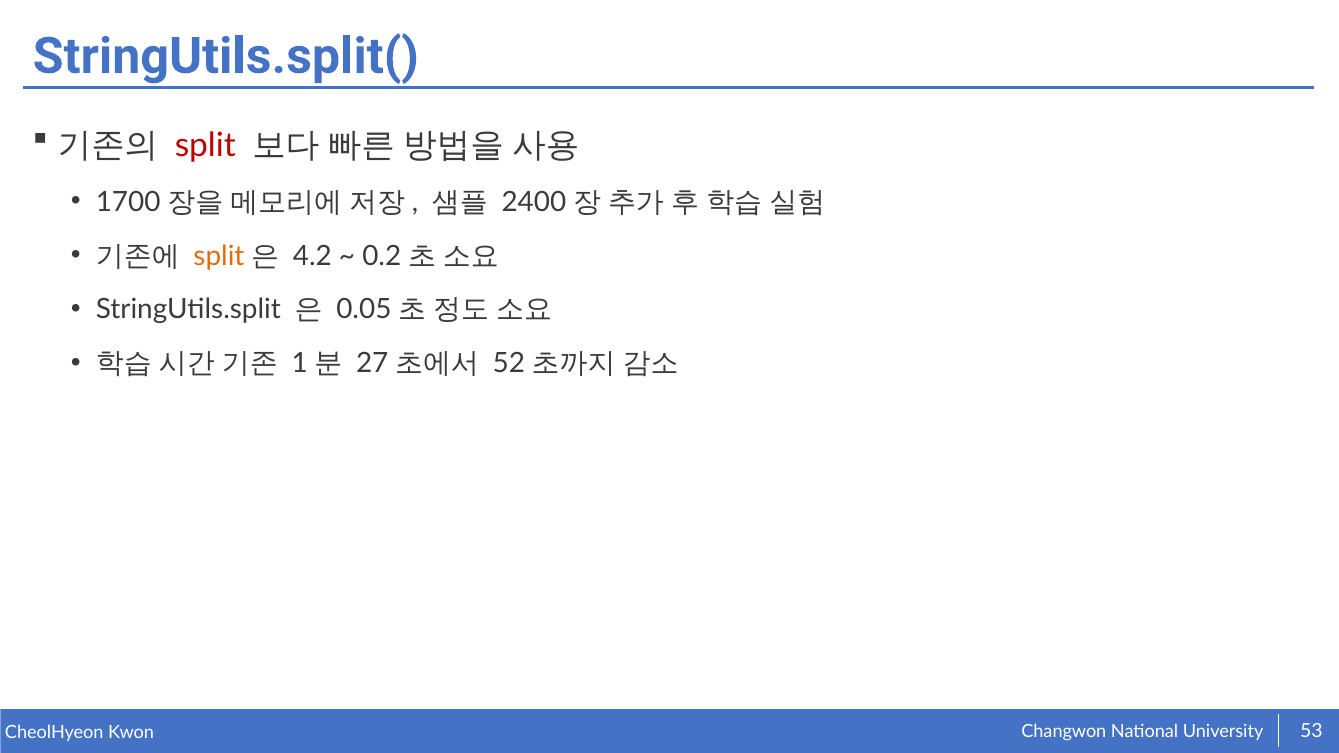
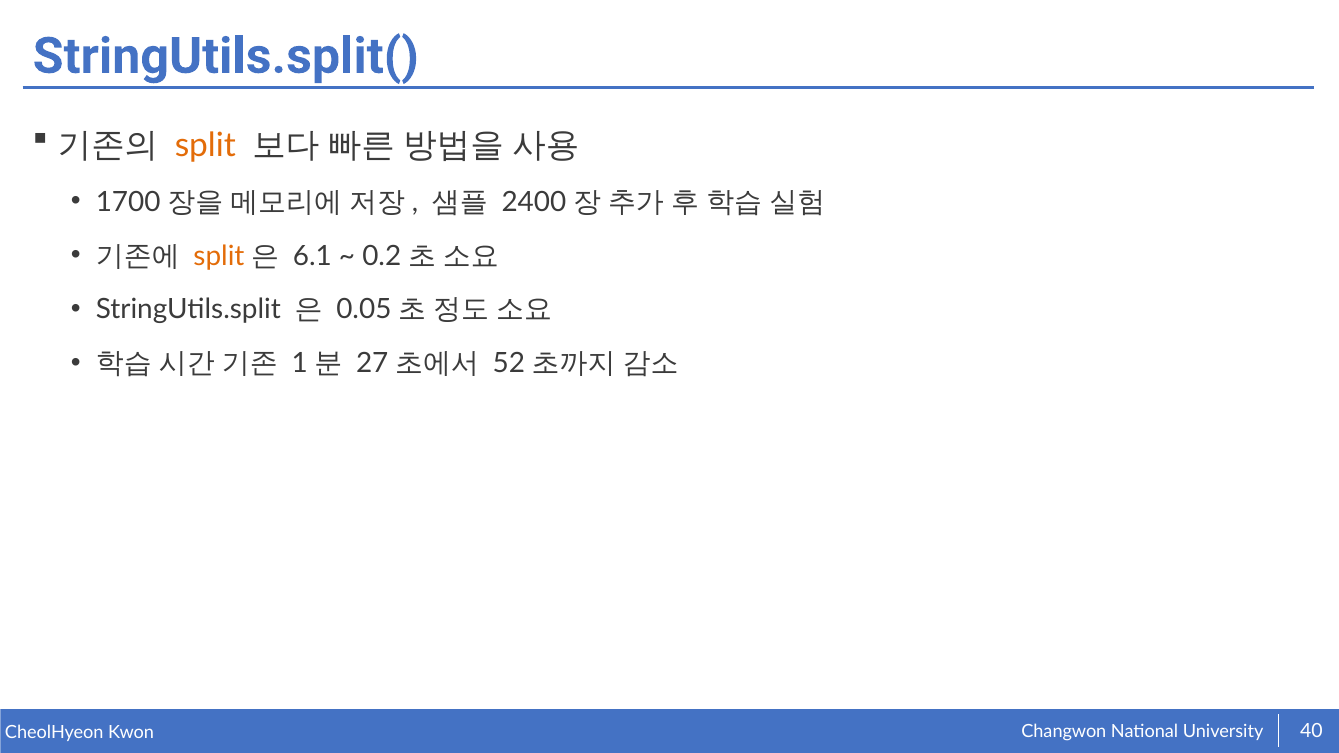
split colour: red -> orange (205, 145)
4.2: 4.2 -> 6.1 (312, 256)
53: 53 -> 40 (1312, 731)
